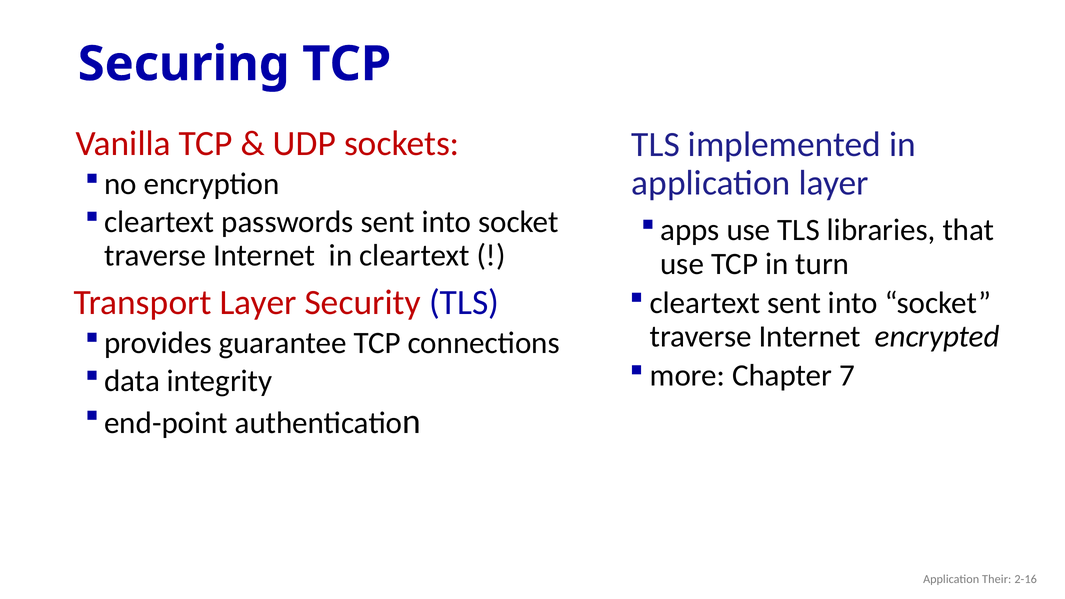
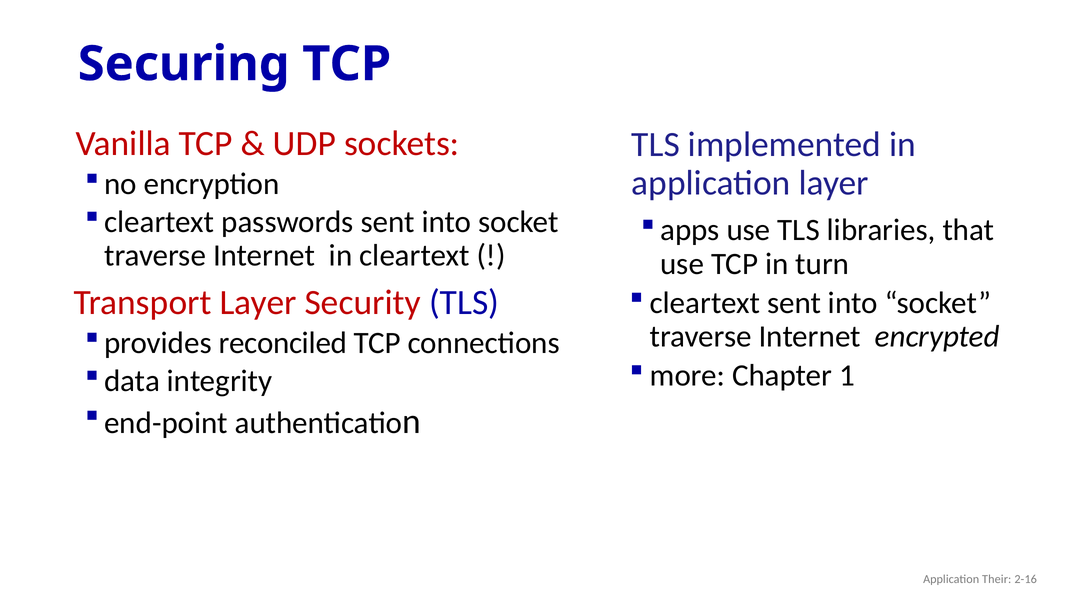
guarantee: guarantee -> reconciled (283, 343)
7: 7 -> 1 (847, 376)
